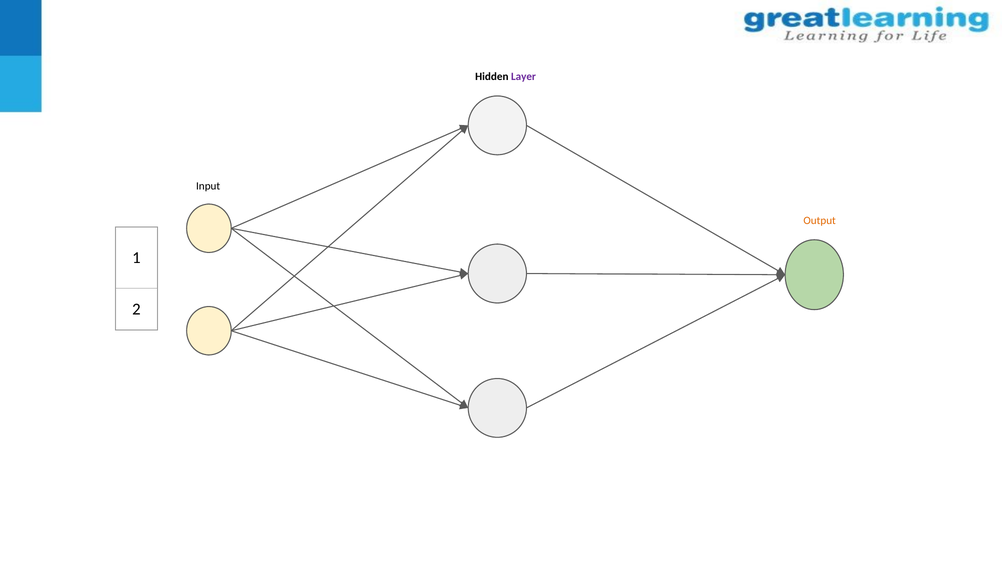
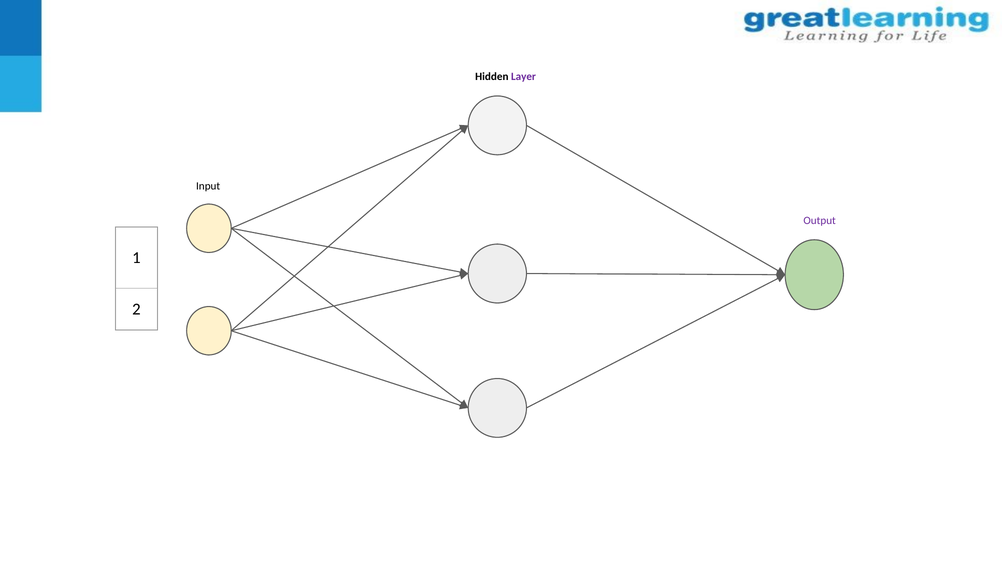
Output colour: orange -> purple (820, 221)
